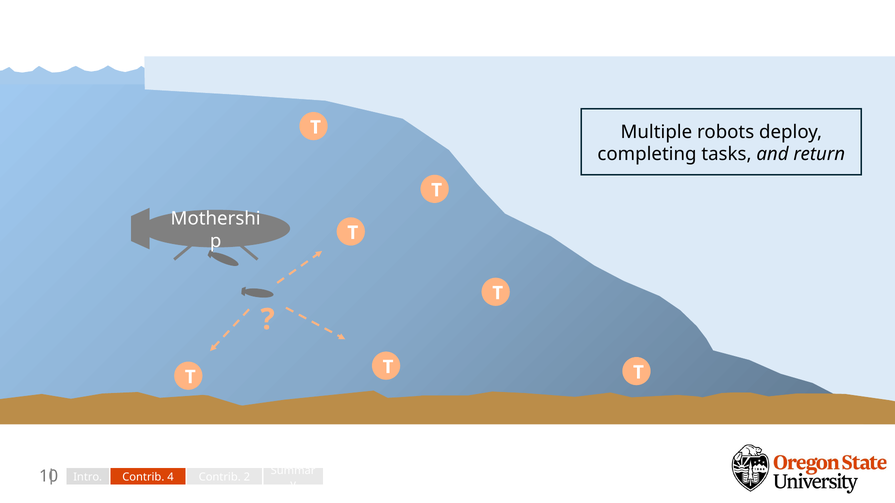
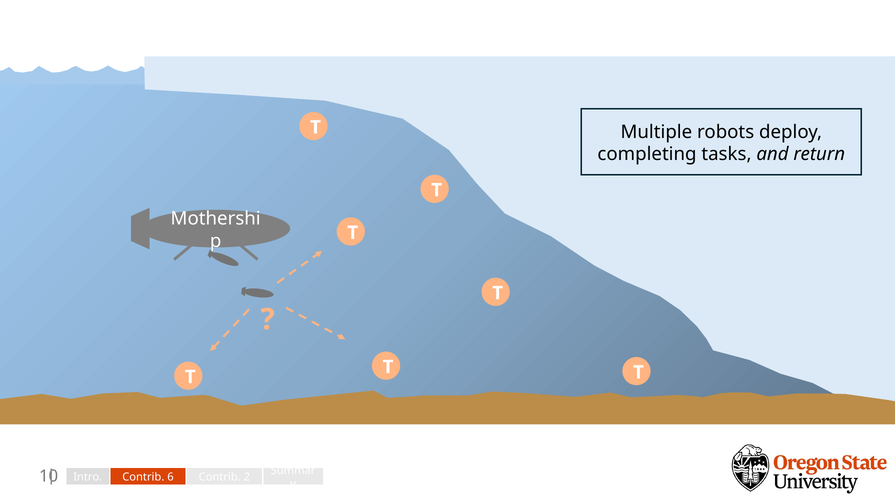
4: 4 -> 6 (171, 478)
